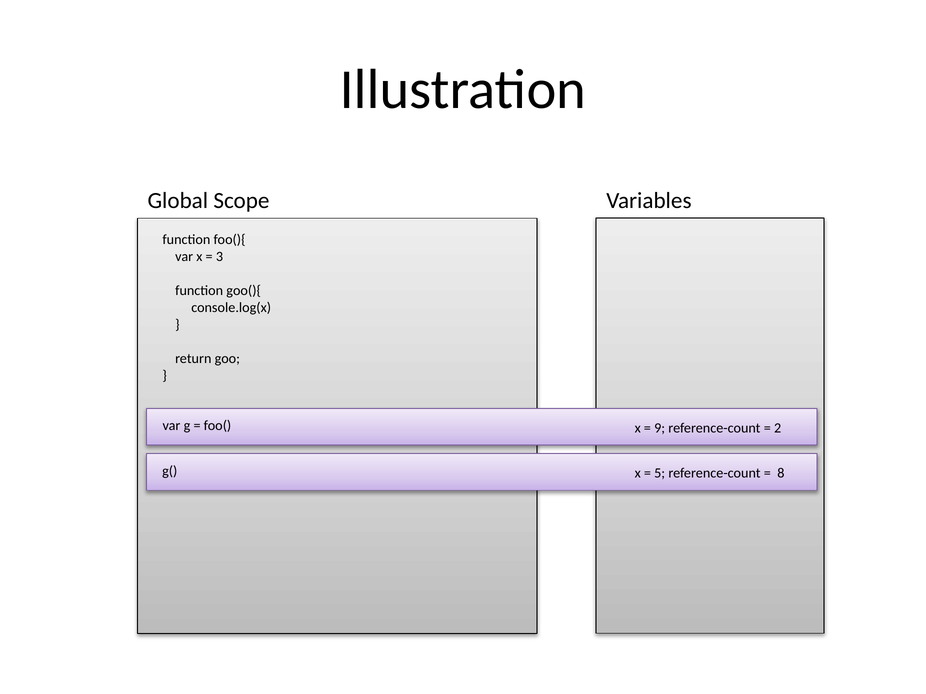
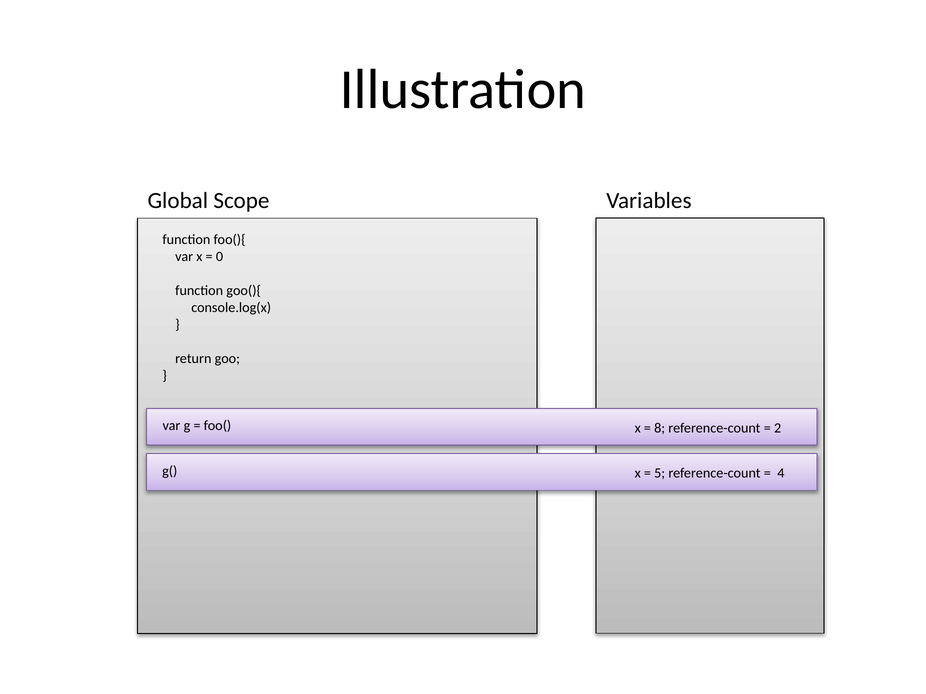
3: 3 -> 0 (219, 257)
9: 9 -> 8 (660, 428)
8: 8 -> 4 (781, 474)
